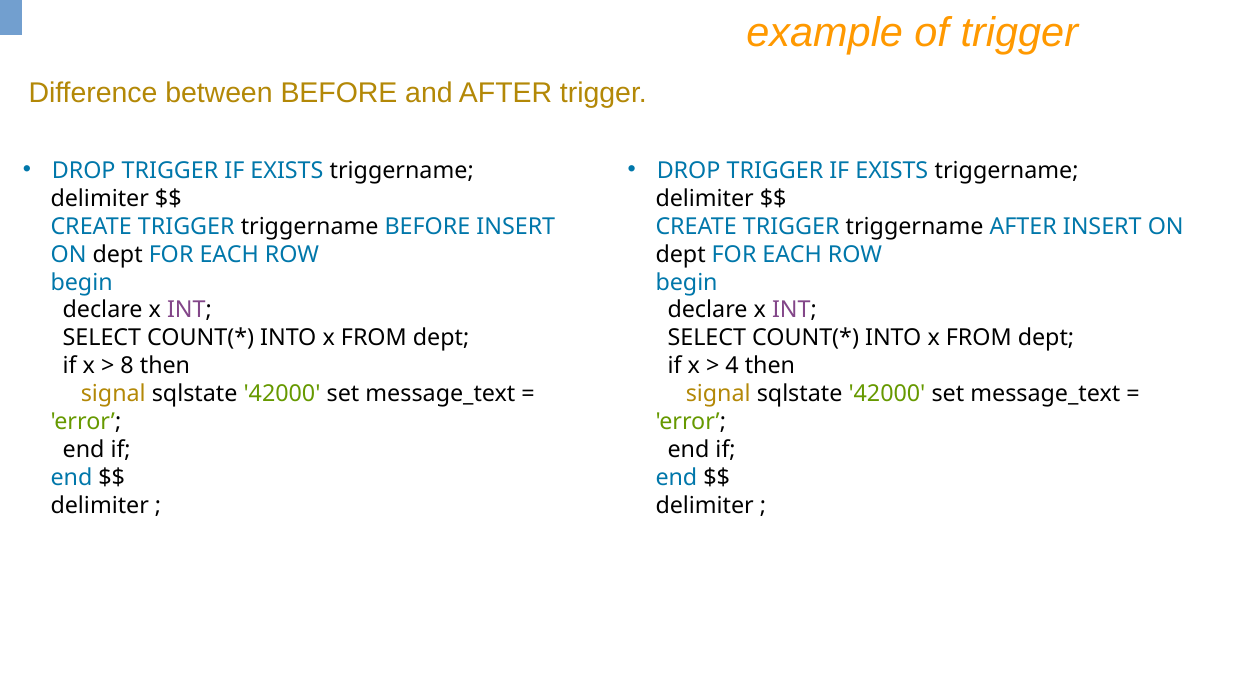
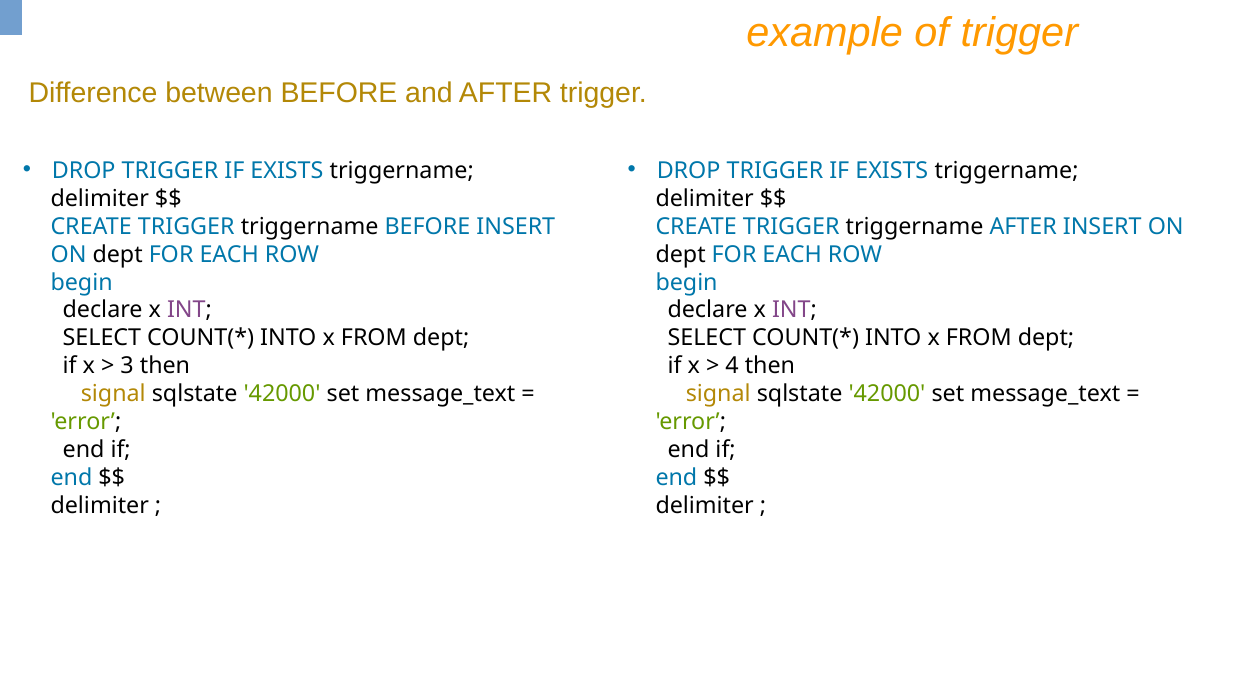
8: 8 -> 3 (127, 366)
